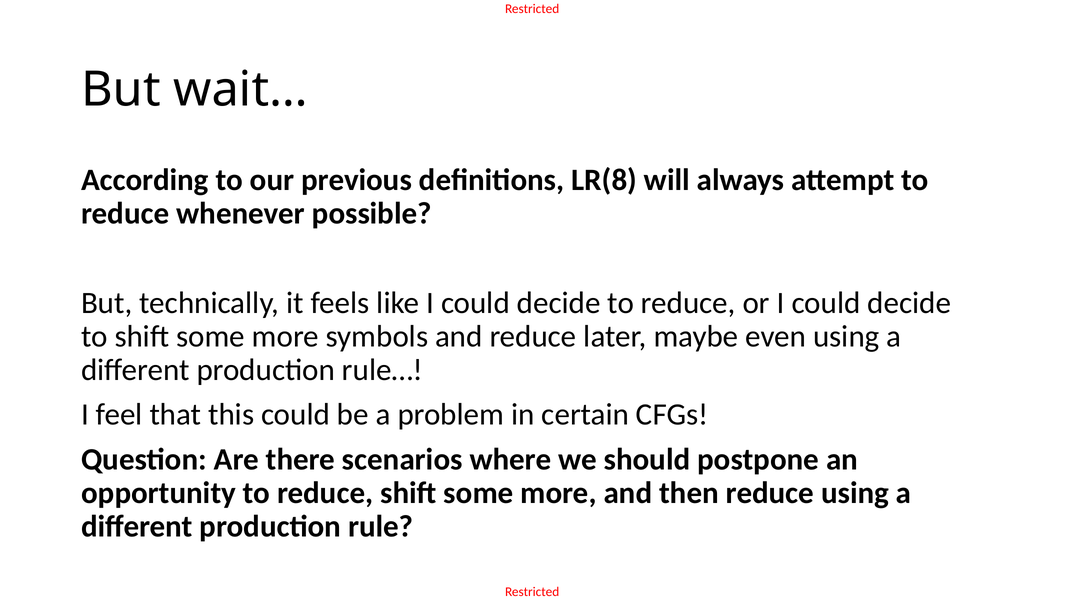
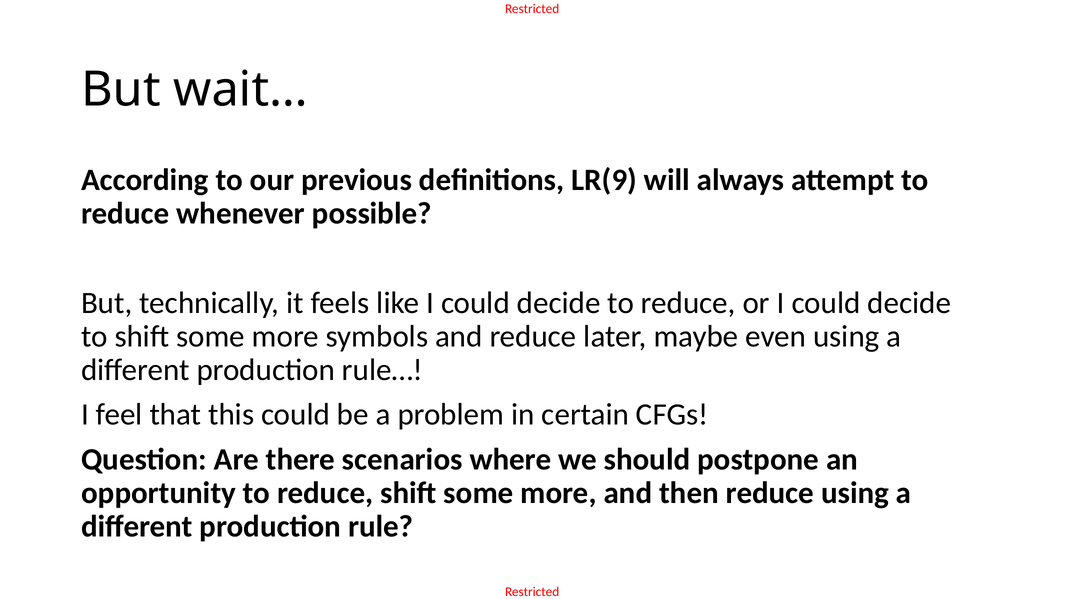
LR(8: LR(8 -> LR(9 (604, 180)
